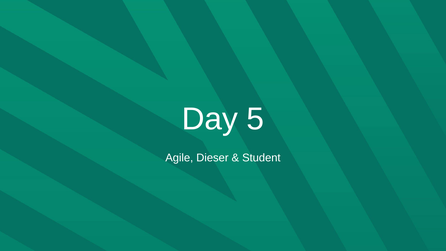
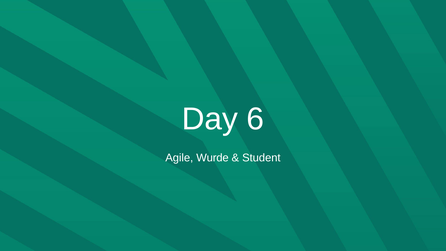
5: 5 -> 6 (255, 119)
Dieser: Dieser -> Wurde (212, 158)
